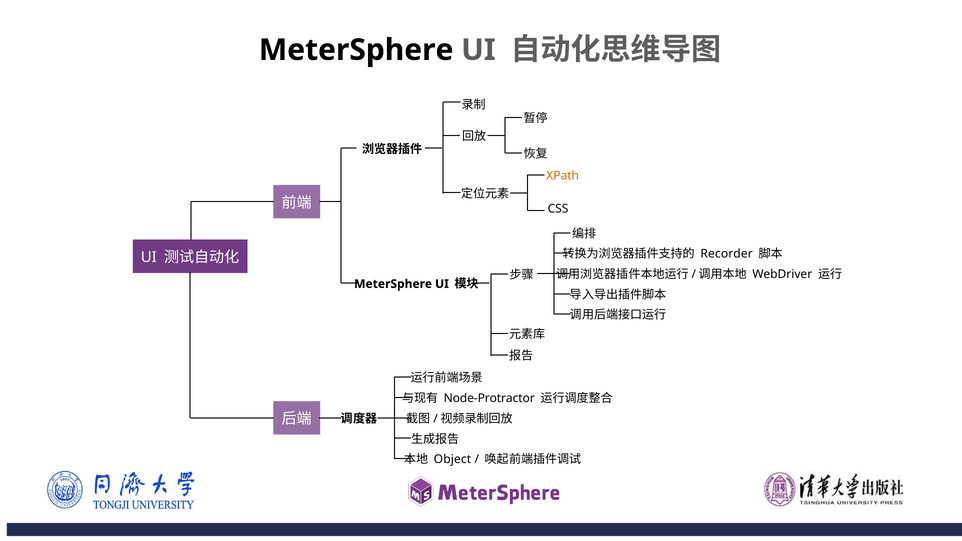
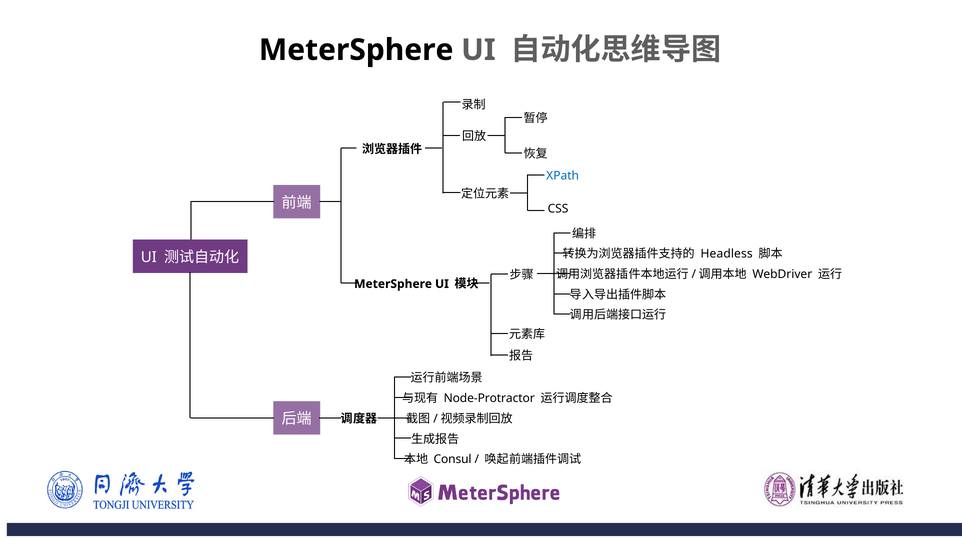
XPath colour: orange -> blue (563, 176)
Recorder: Recorder -> Headless (727, 254)
Object: Object -> Consul (453, 459)
